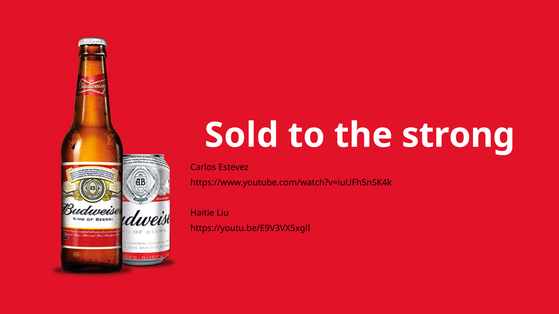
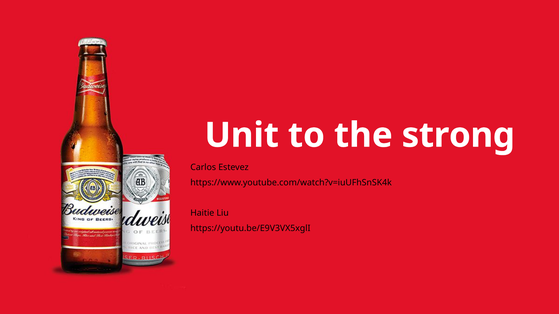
Sold: Sold -> Unit (242, 135)
